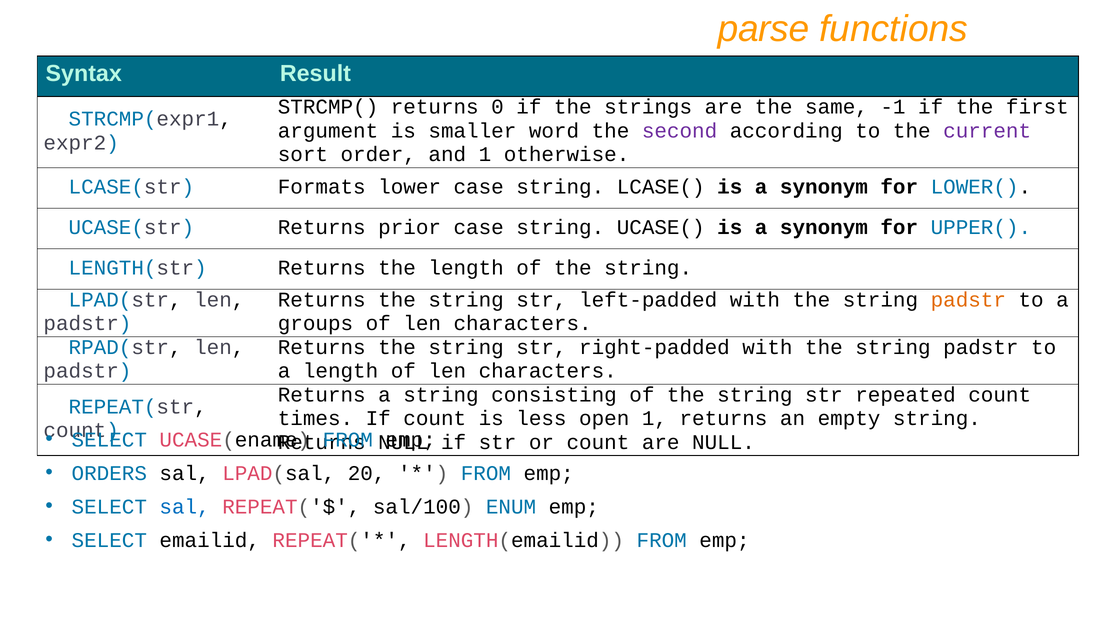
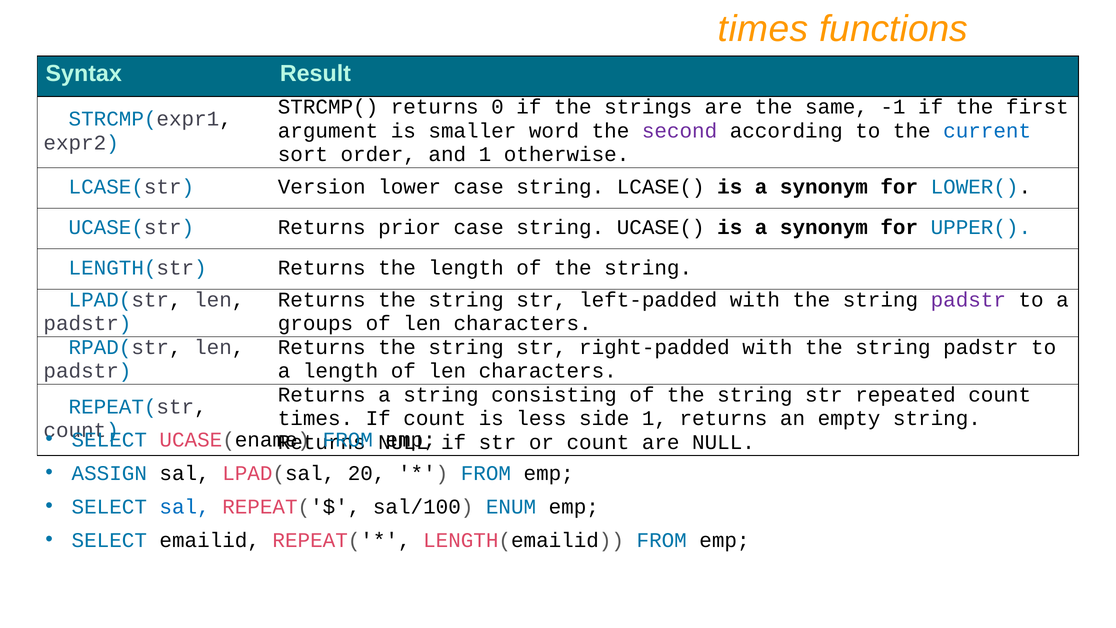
parse: parse -> times (763, 29)
current colour: purple -> blue (987, 131)
Formats: Formats -> Version (322, 187)
padstr colour: orange -> purple (968, 300)
open: open -> side (604, 418)
ORDERS: ORDERS -> ASSIGN (109, 473)
